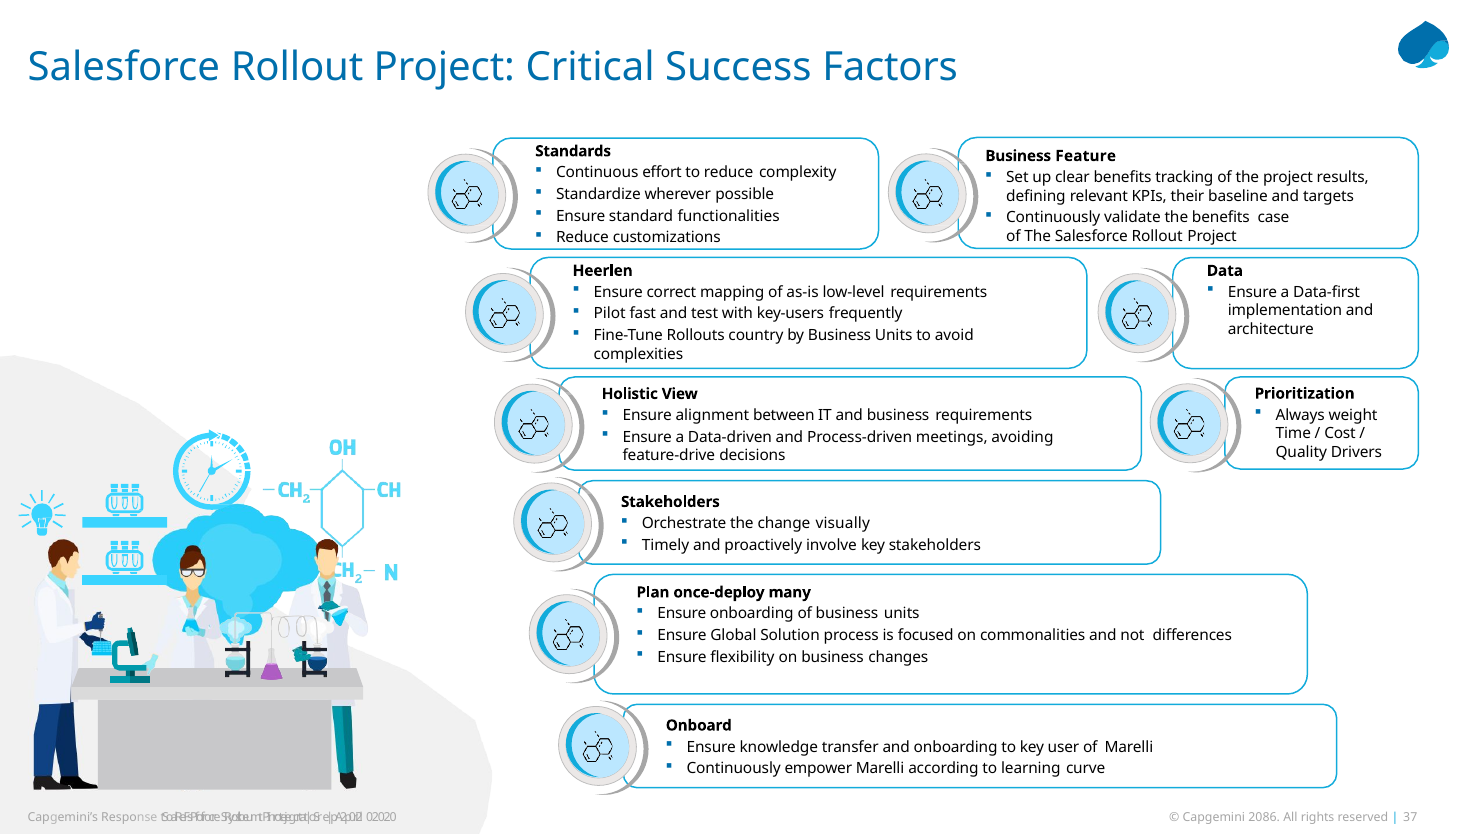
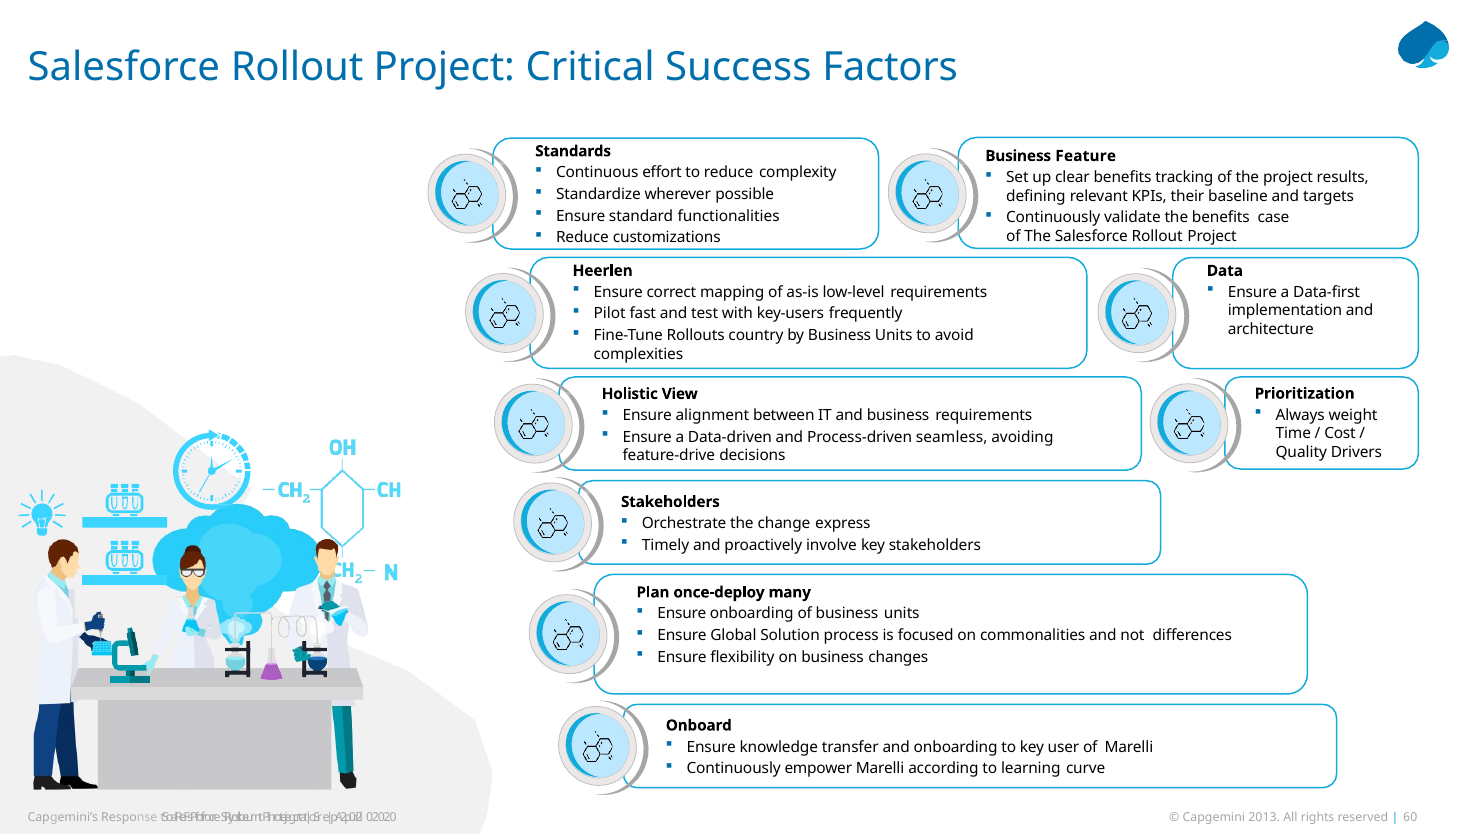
meetings: meetings -> seamless (952, 437)
visually: visually -> express (843, 523)
2086: 2086 -> 2013 (1264, 817)
37: 37 -> 60 (1410, 817)
